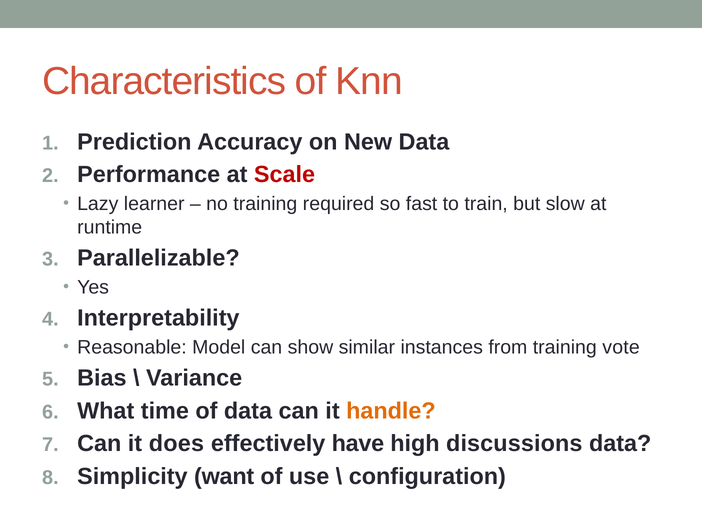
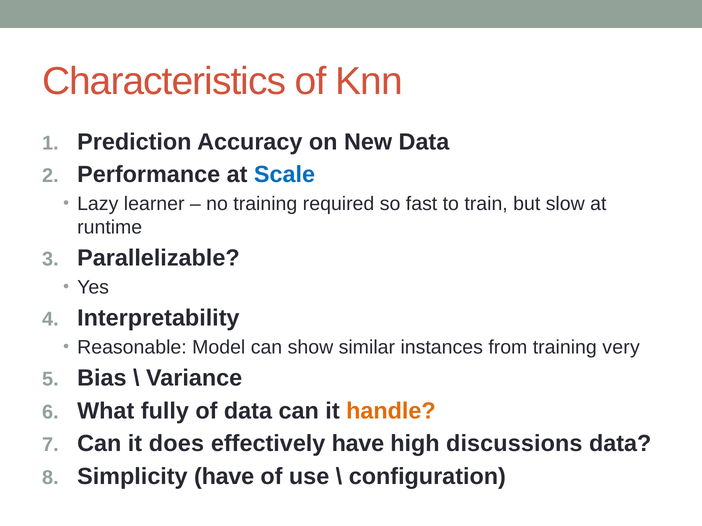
Scale colour: red -> blue (284, 175)
vote: vote -> very (621, 348)
time: time -> fully (165, 411)
Simplicity want: want -> have (224, 477)
